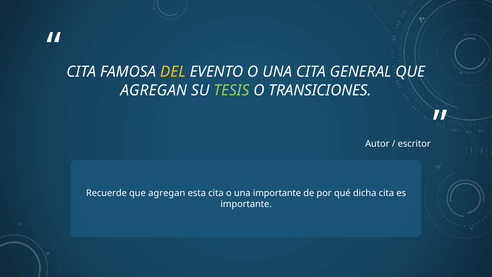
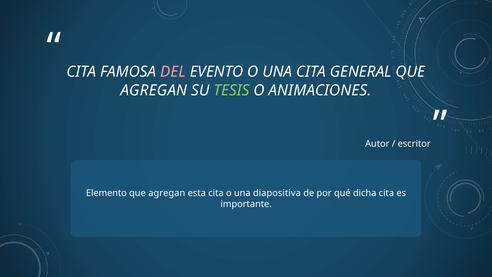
DEL colour: yellow -> pink (173, 72)
TRANSICIONES: TRANSICIONES -> ANIMACIONES (320, 90)
Recuerde: Recuerde -> Elemento (106, 193)
una importante: importante -> diapositiva (277, 193)
